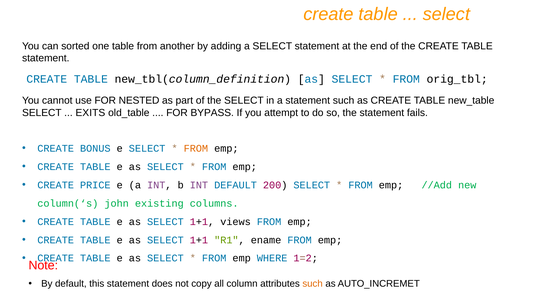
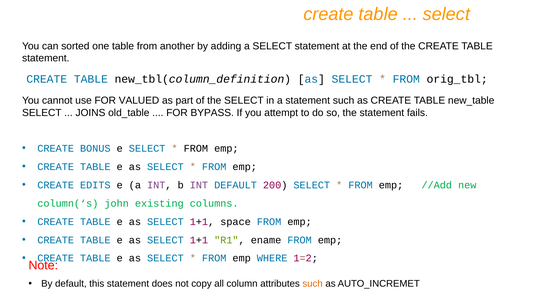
NESTED: NESTED -> VALUED (139, 100)
EXITS: EXITS -> JOINS (90, 113)
FROM colour: orange -> black (196, 148)
PRICE: PRICE -> EDITS (95, 185)
views: views -> space (236, 222)
